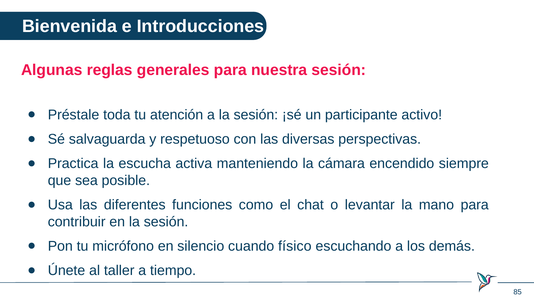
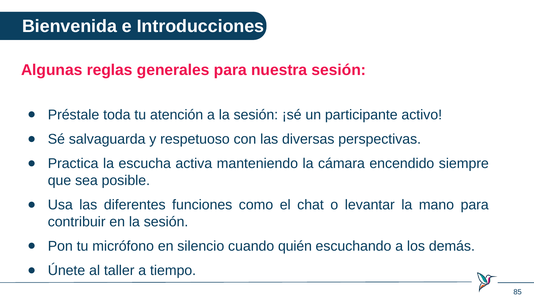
físico: físico -> quién (295, 246)
